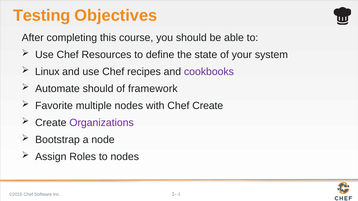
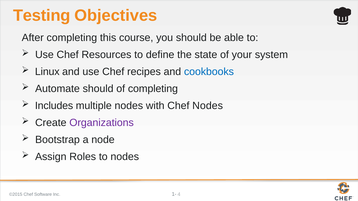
cookbooks colour: purple -> blue (209, 72)
of framework: framework -> completing (153, 89)
Favorite: Favorite -> Includes (54, 106)
Chef Create: Create -> Nodes (208, 106)
